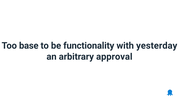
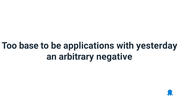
functionality: functionality -> applications (89, 45)
approval: approval -> negative (114, 56)
